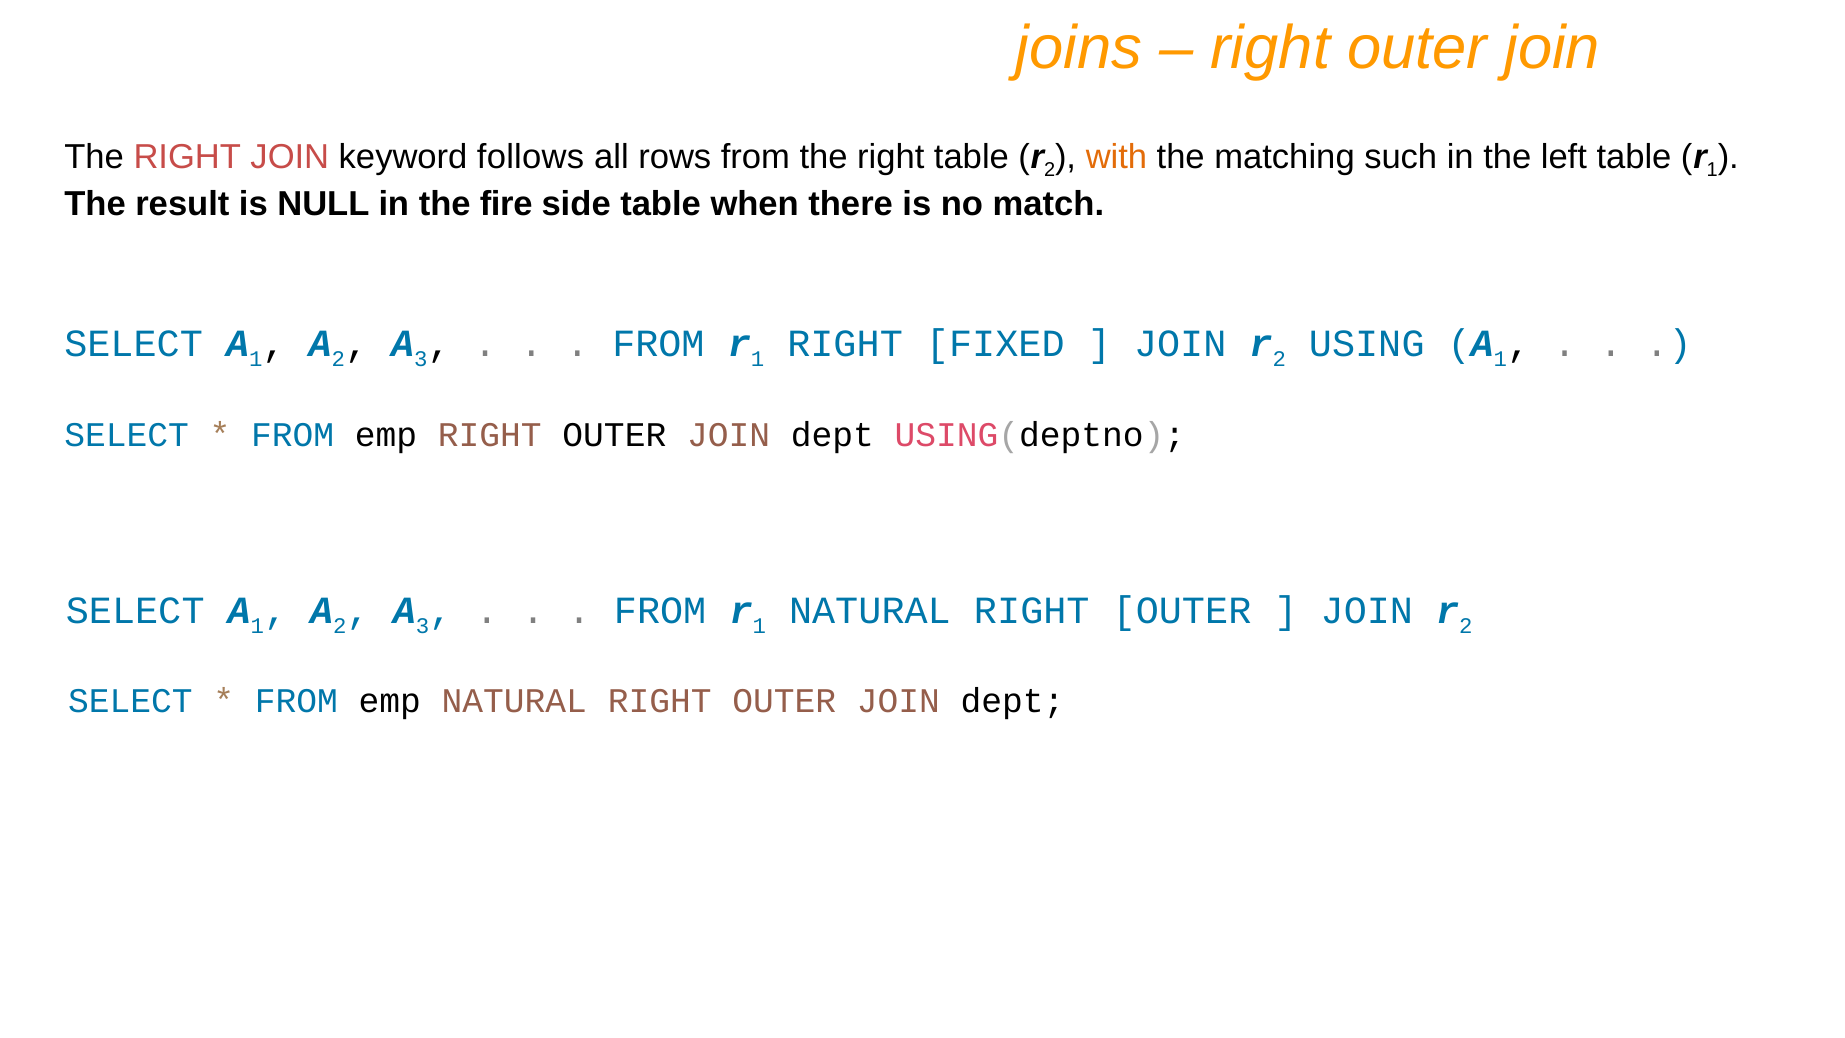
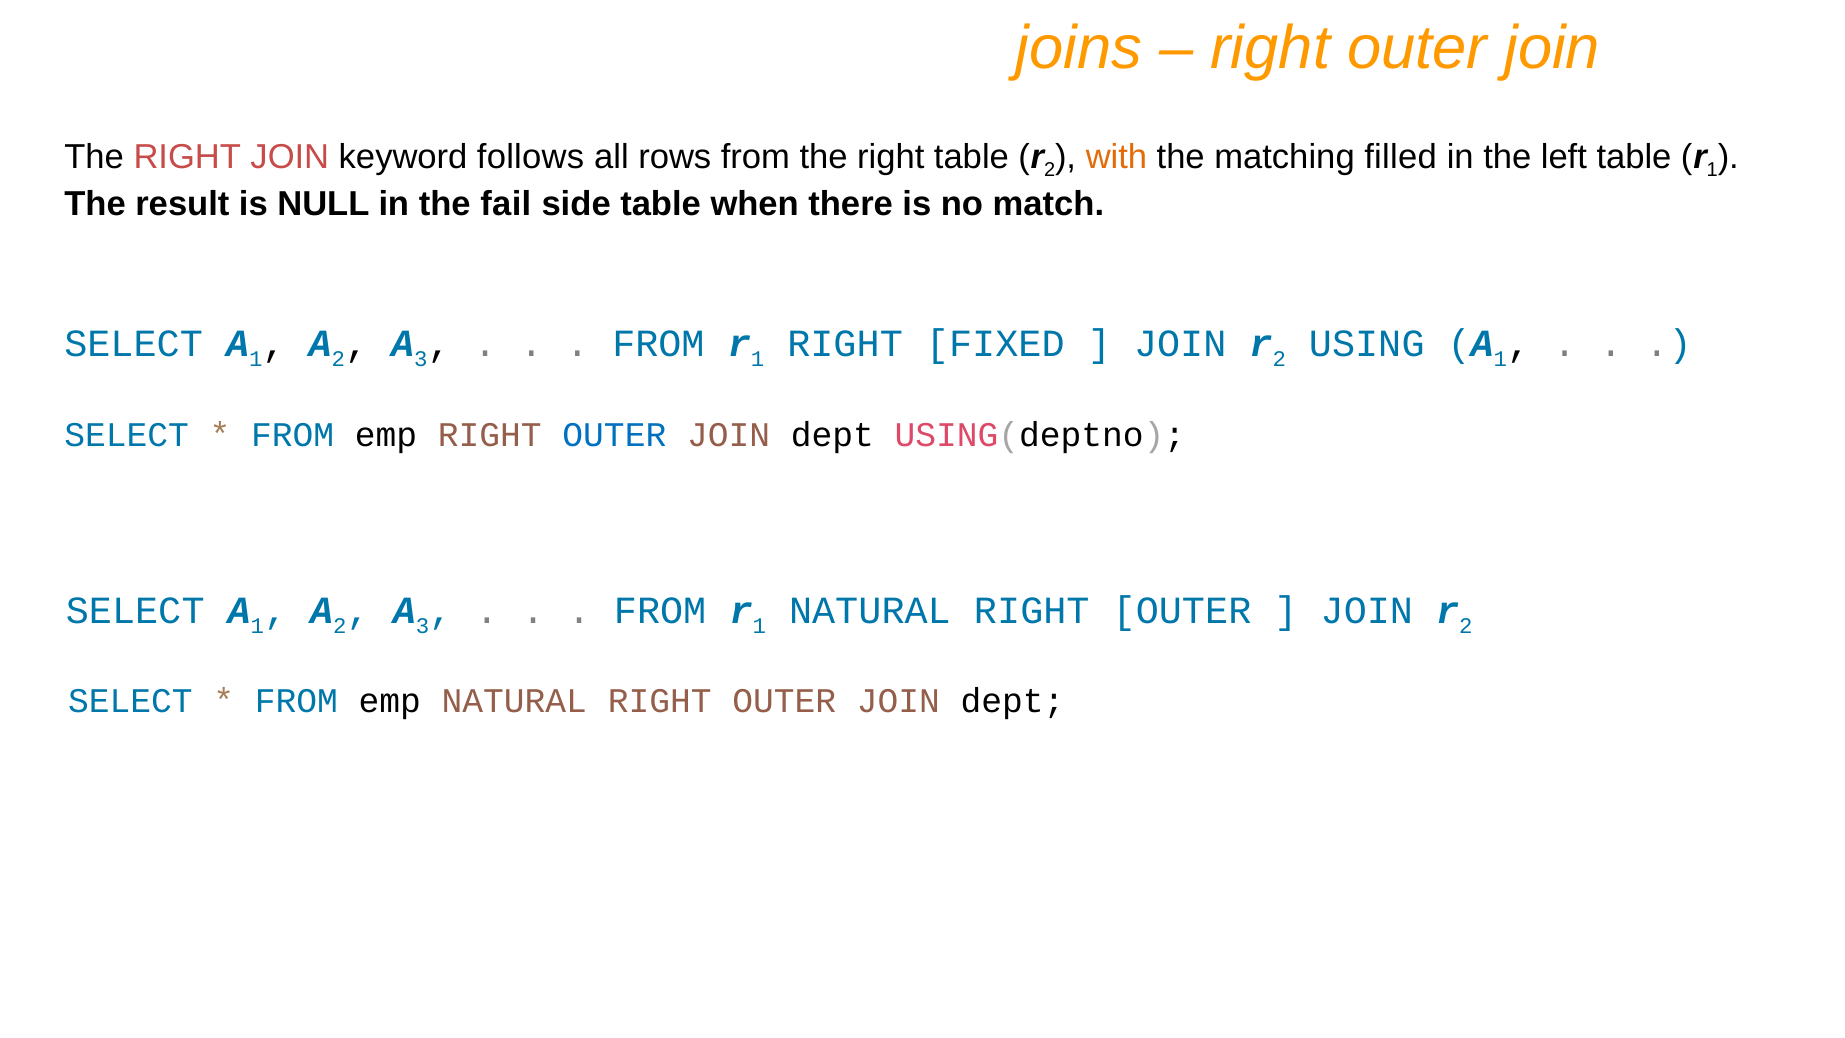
such: such -> filled (1401, 157)
fire: fire -> fail (506, 204)
OUTER colour: black -> blue (614, 435)
